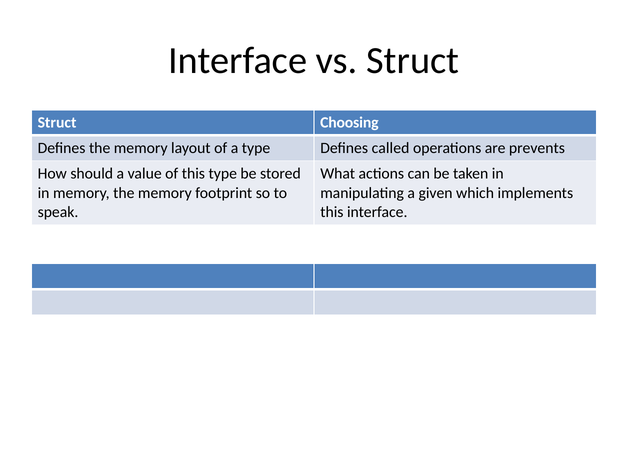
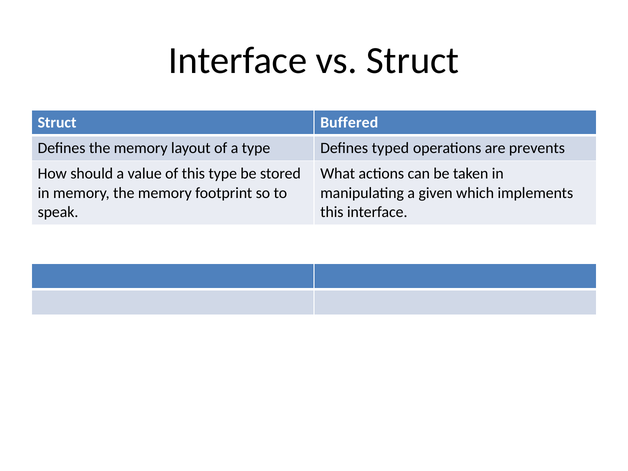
Choosing: Choosing -> Buffered (349, 123)
called: called -> typed (390, 148)
